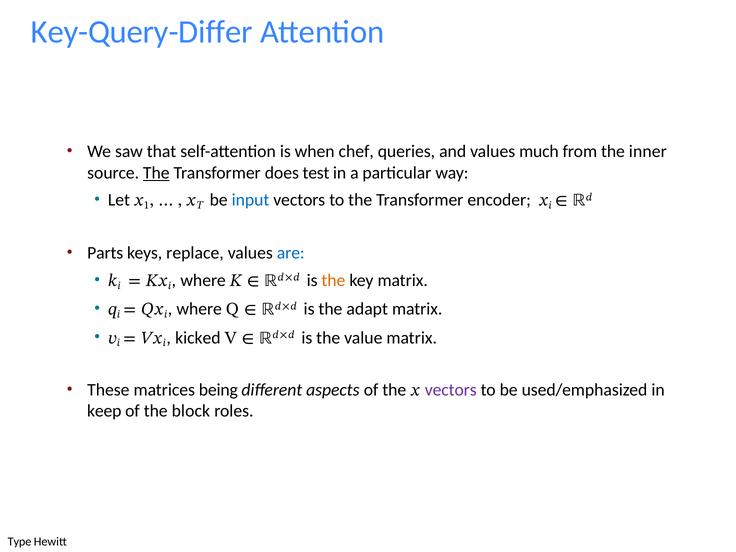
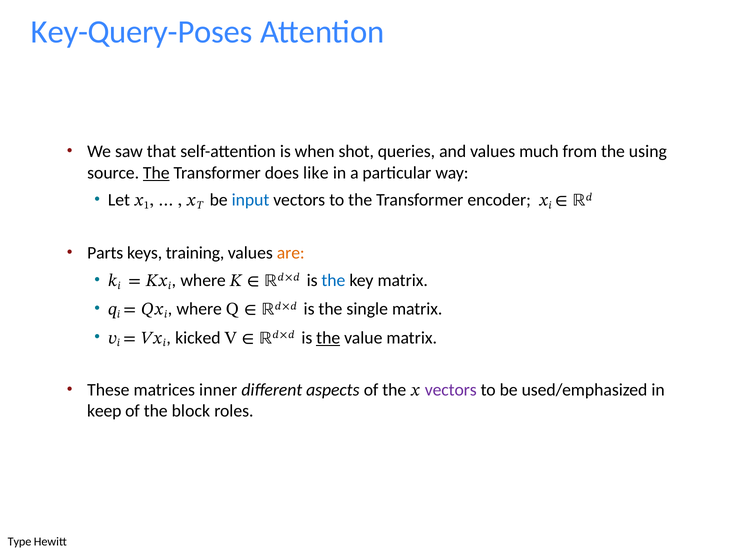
Key-Query-Differ: Key-Query-Differ -> Key-Query-Poses (142, 32)
chef: chef -> shot (356, 152)
inner: inner -> using (648, 152)
test: test -> like (316, 173)
replace: replace -> training (195, 253)
are colour: blue -> orange (291, 253)
the colour: orange -> blue (333, 280)
adapt: adapt -> single (367, 309)
the underline: none -> present (328, 338)
being: being -> inner (218, 390)
